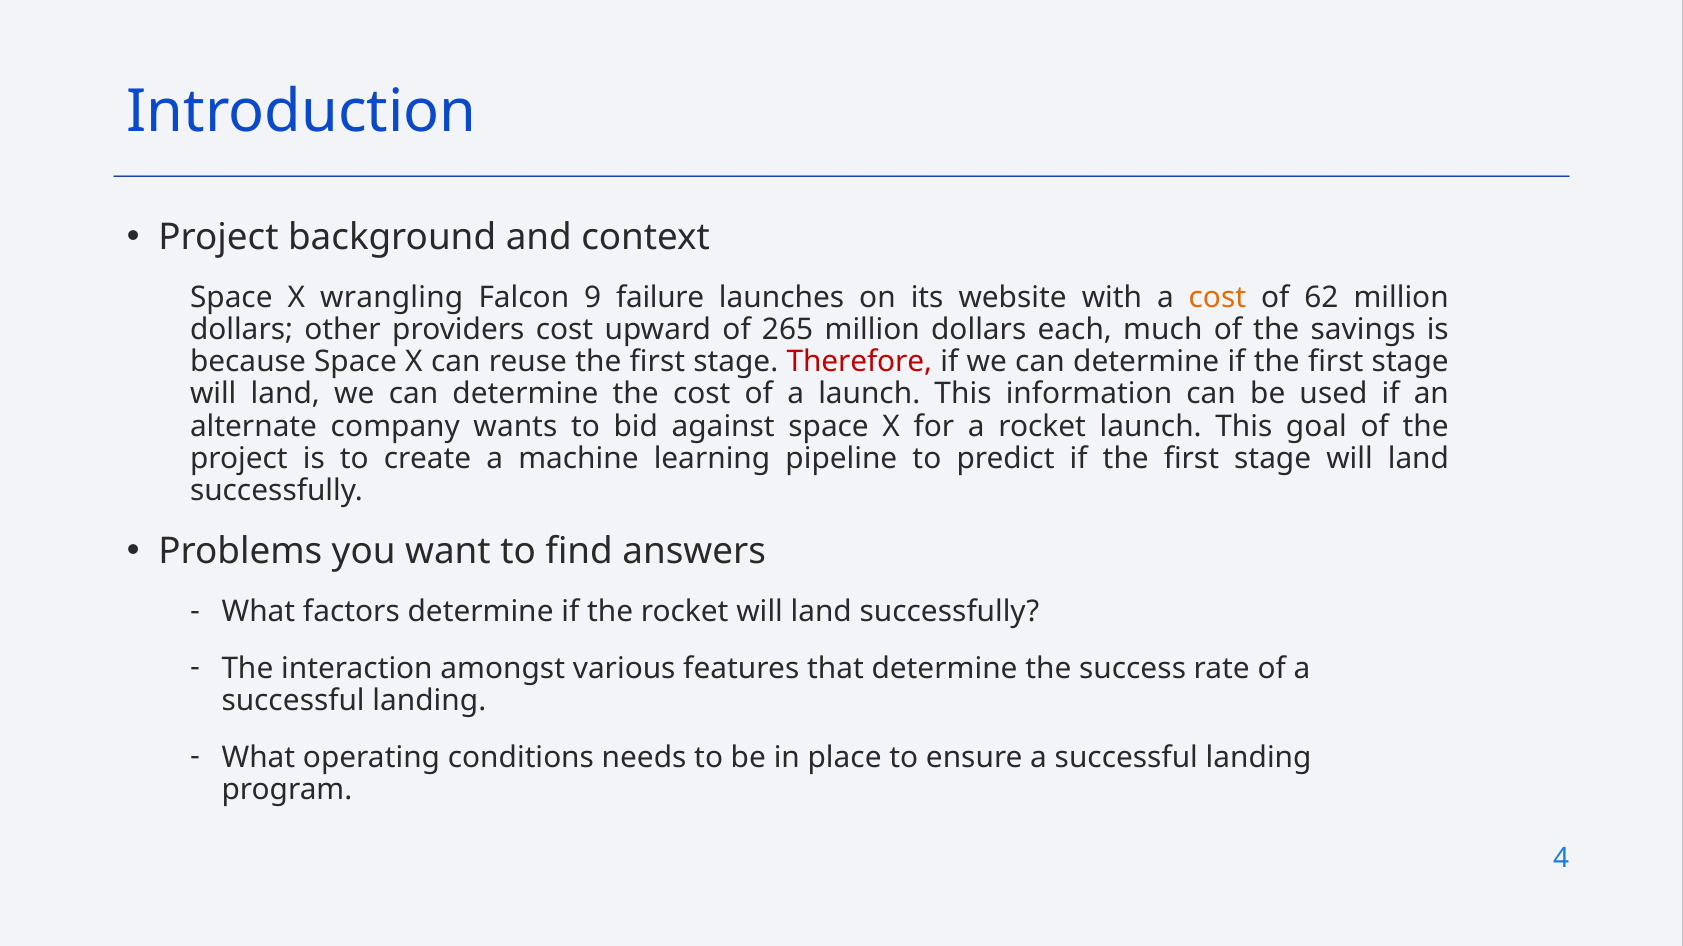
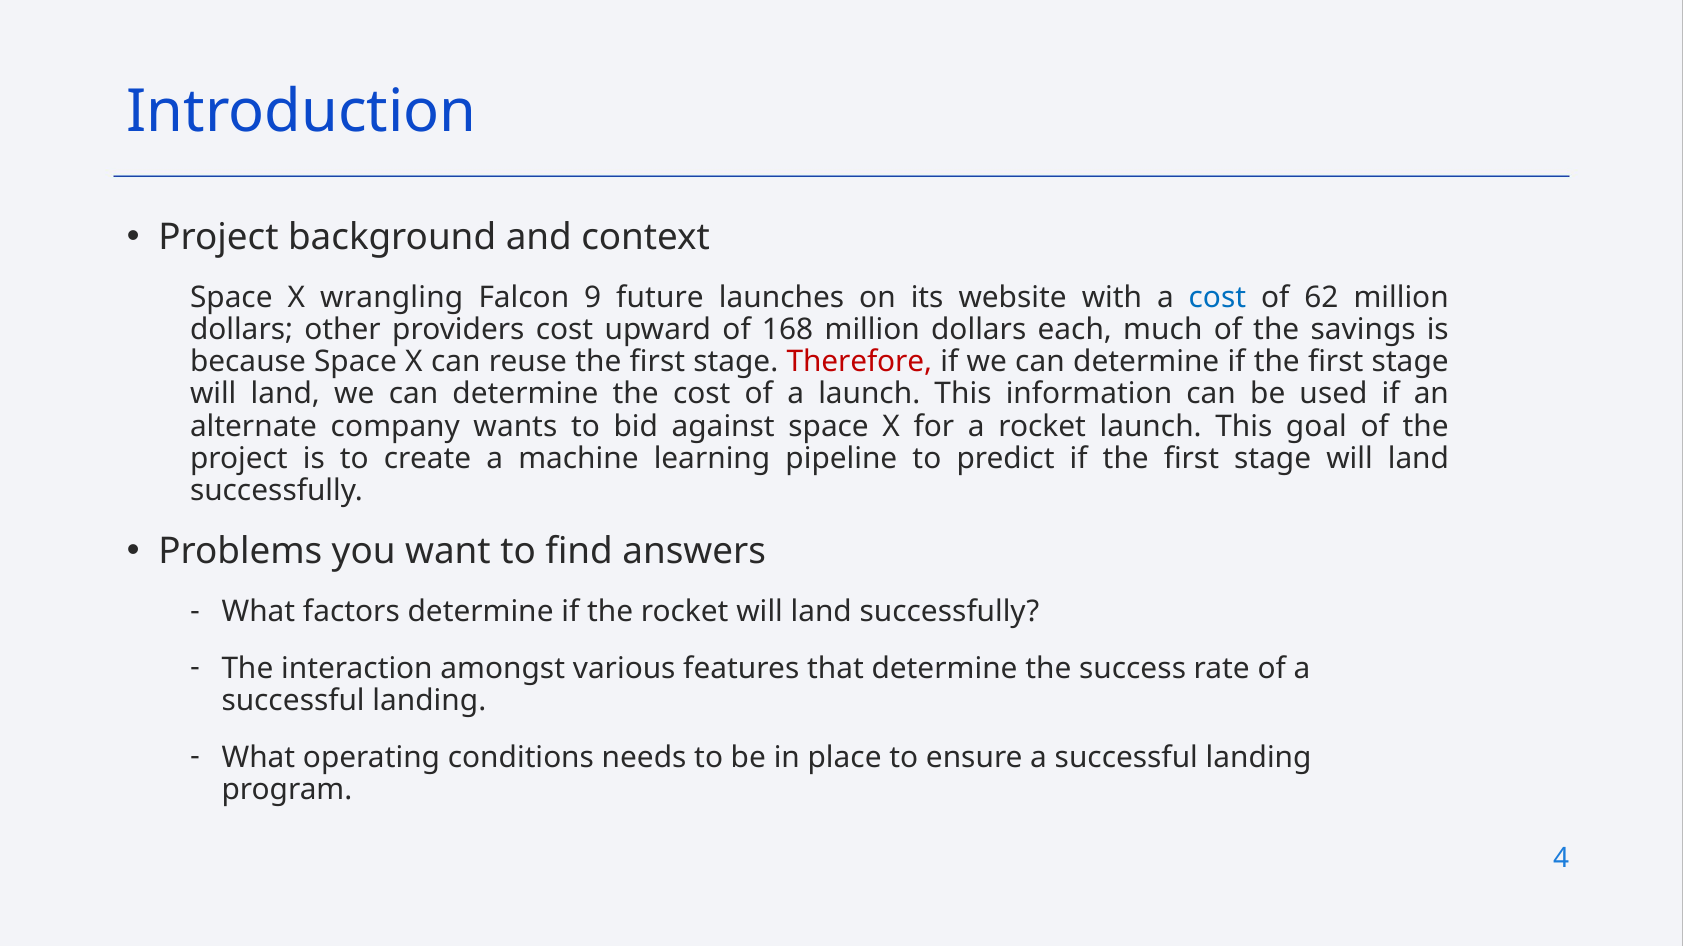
failure: failure -> future (660, 298)
cost colour: orange -> blue (1217, 298)
265: 265 -> 168 (788, 330)
